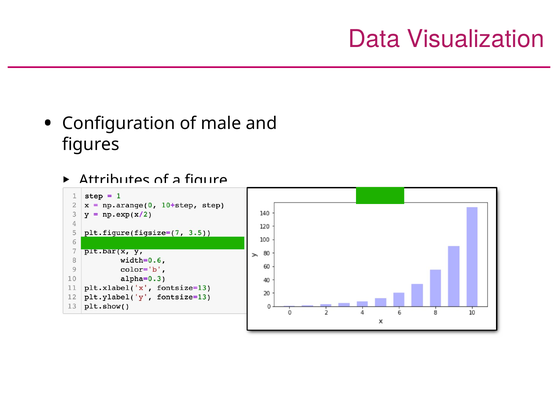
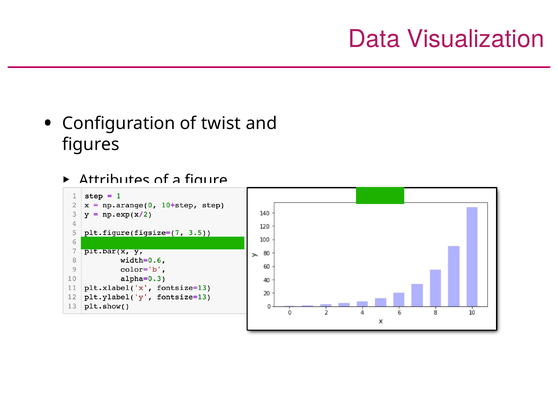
male: male -> twist (221, 123)
